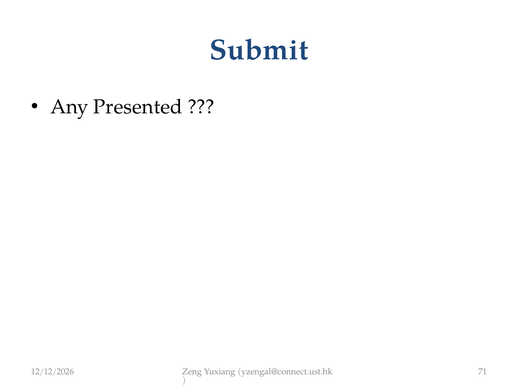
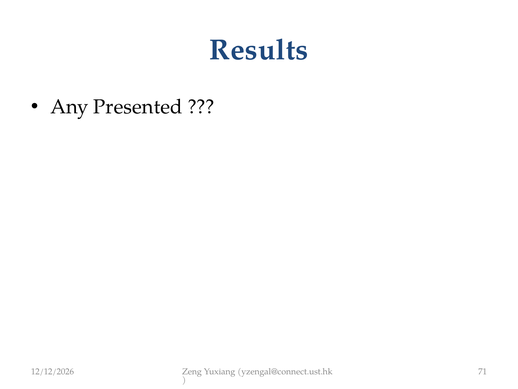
Submit: Submit -> Results (259, 50)
